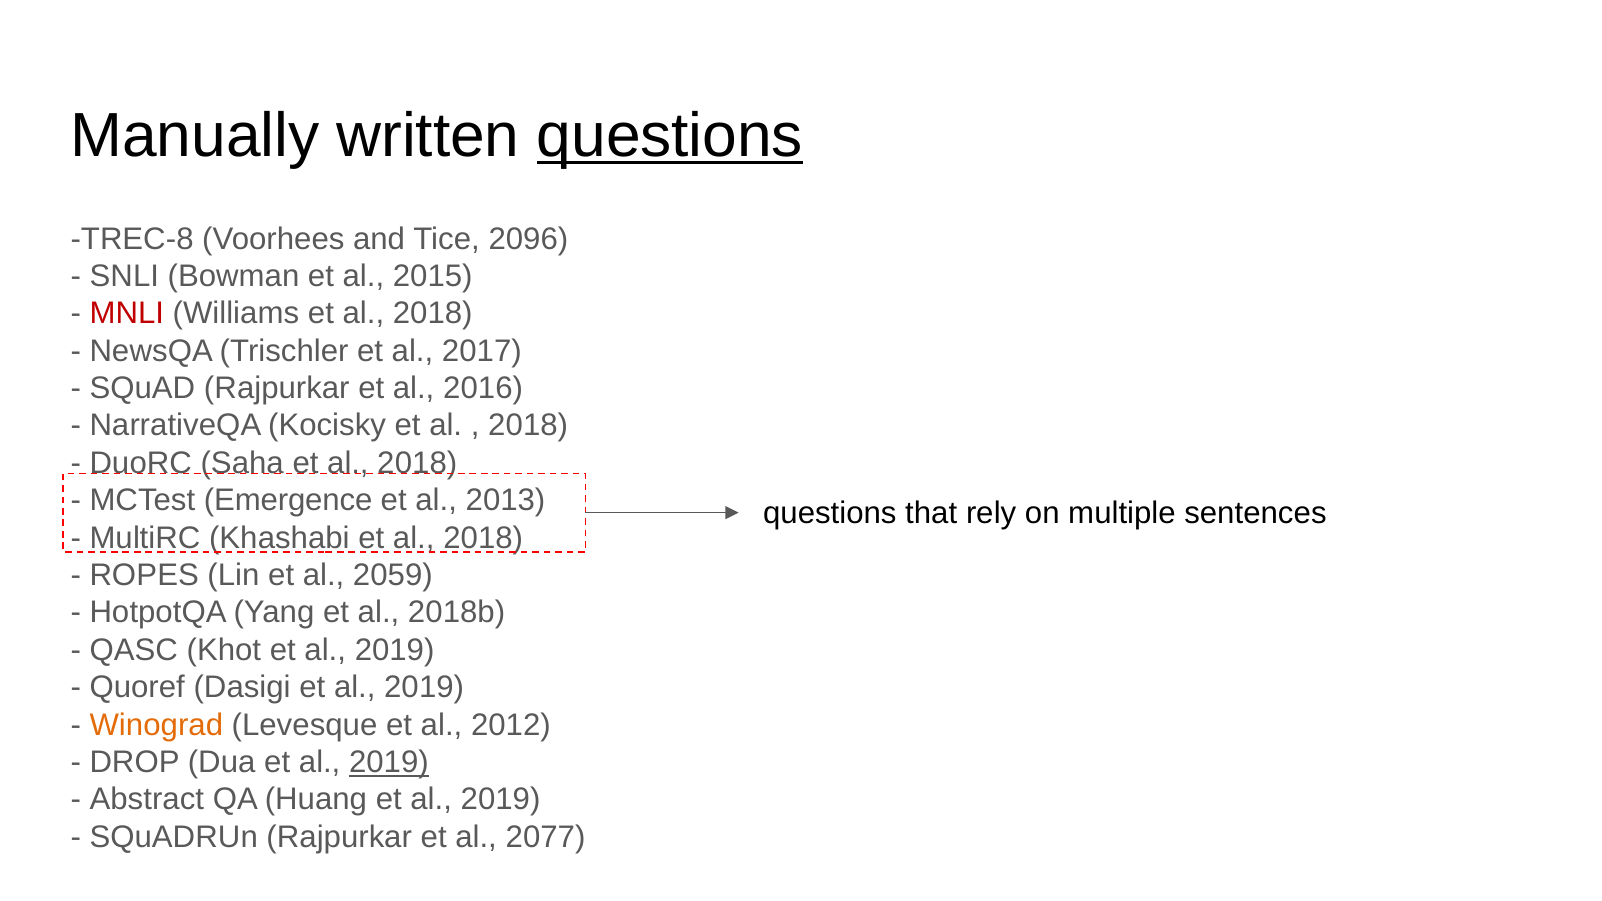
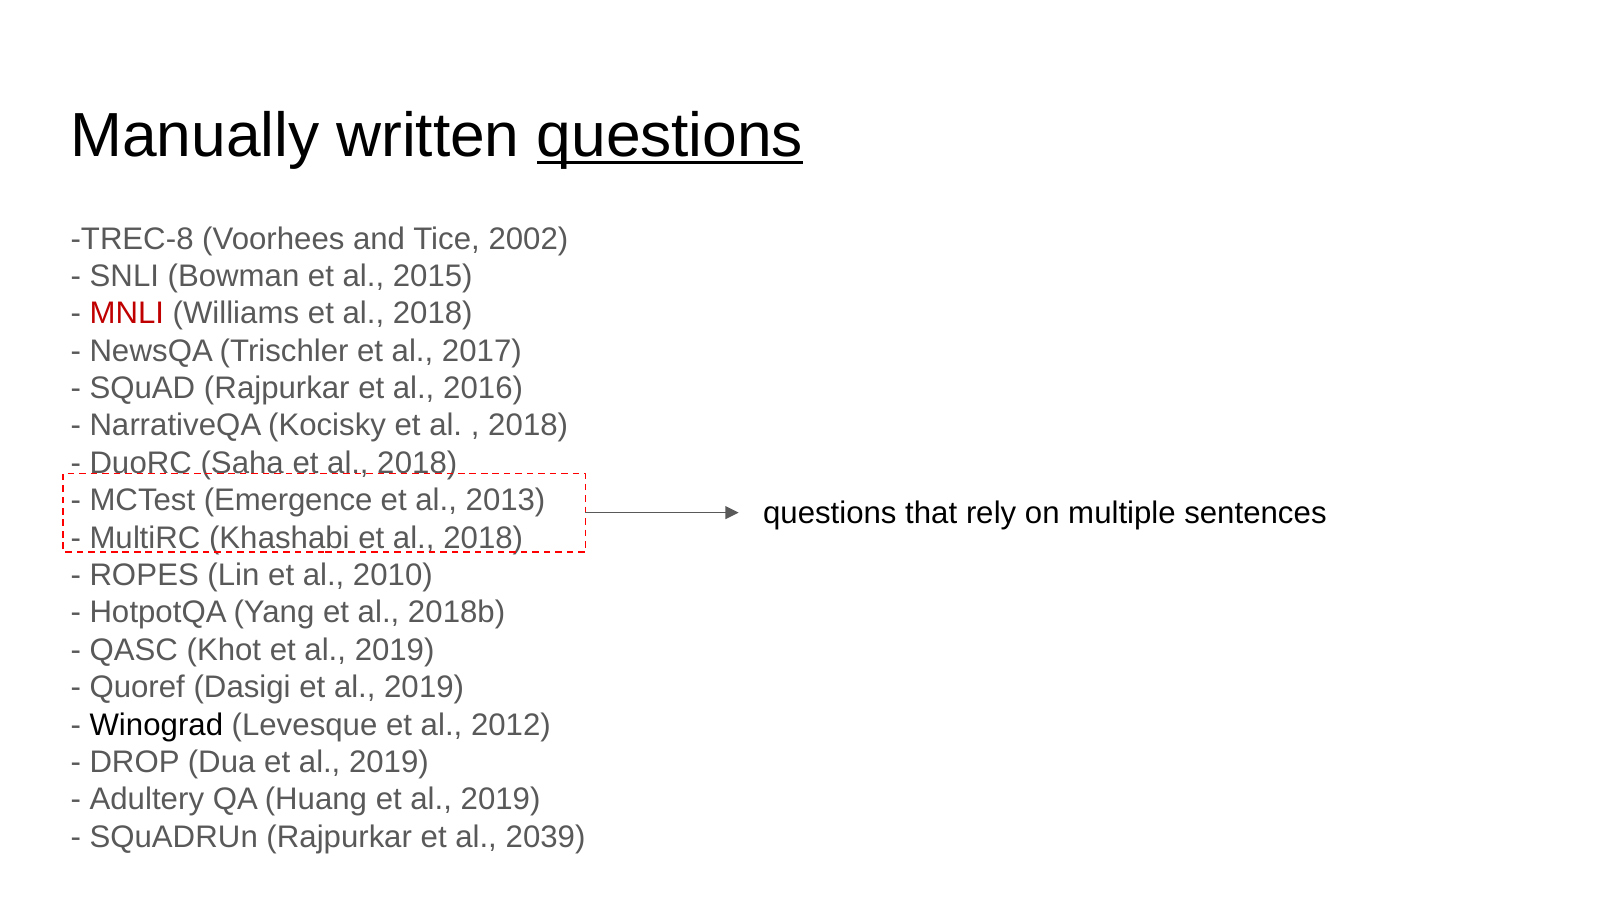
2096: 2096 -> 2002 (528, 239)
2059: 2059 -> 2010 (393, 575)
Winograd colour: orange -> black (156, 725)
2019 underline: present -> none (389, 762)
Abstract: Abstract -> Adultery (147, 800)
2077: 2077 -> 2039 (546, 837)
